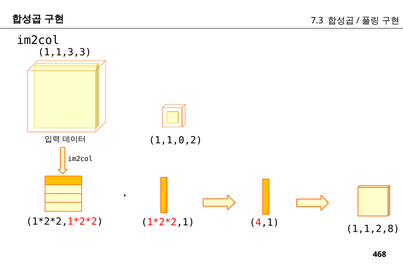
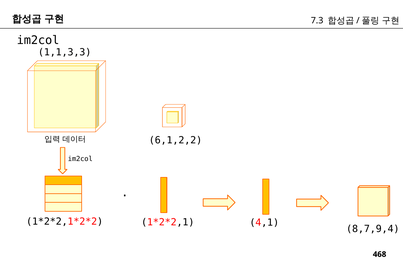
1,1,0,2: 1,1,0,2 -> 6,1,2,2 (176, 140)
1,1,2,8: 1,1,2,8 -> 8,7,9,4 (373, 229)
